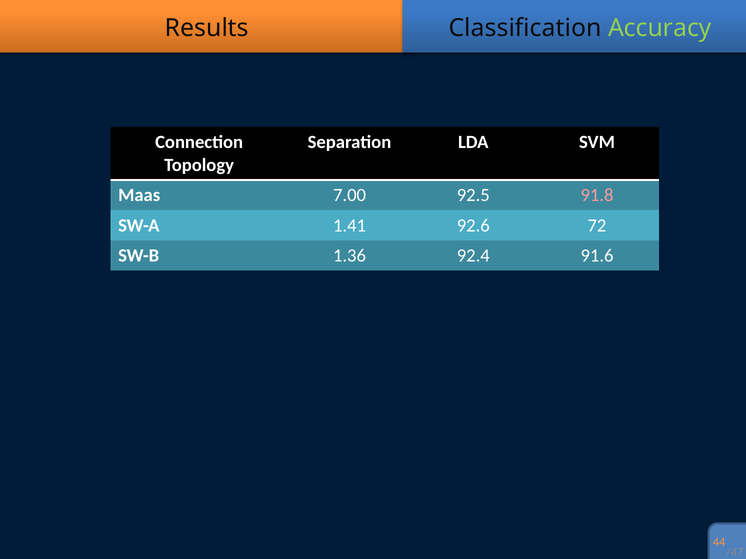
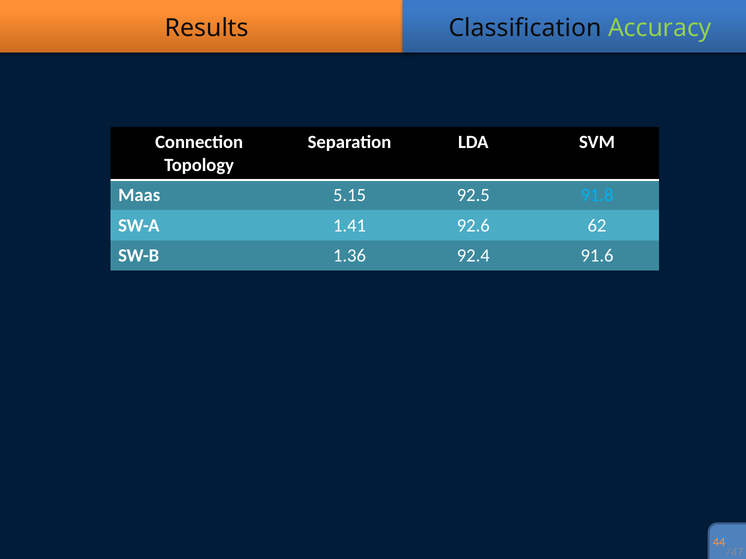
7.00: 7.00 -> 5.15 (350, 195)
91.8 colour: pink -> light blue (597, 195)
72: 72 -> 62 (597, 226)
